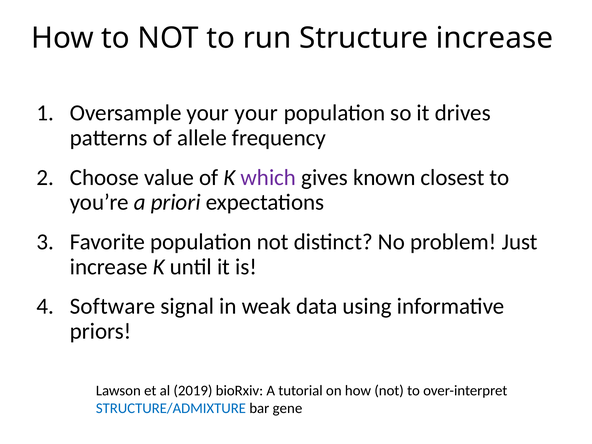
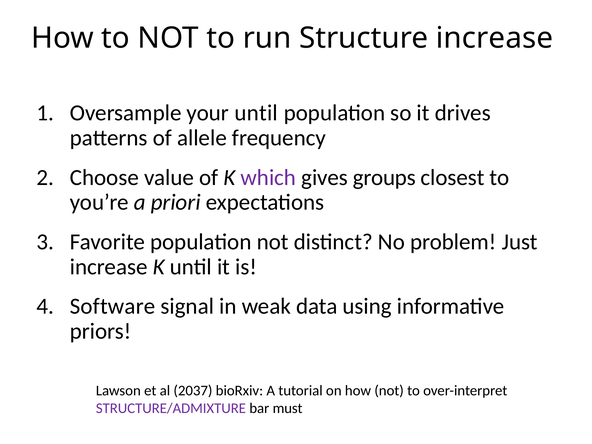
your your: your -> until (256, 113)
known: known -> groups (384, 177)
2019: 2019 -> 2037 (193, 390)
STRUCTURE/ADMIXTURE colour: blue -> purple (171, 408)
gene: gene -> must (288, 408)
